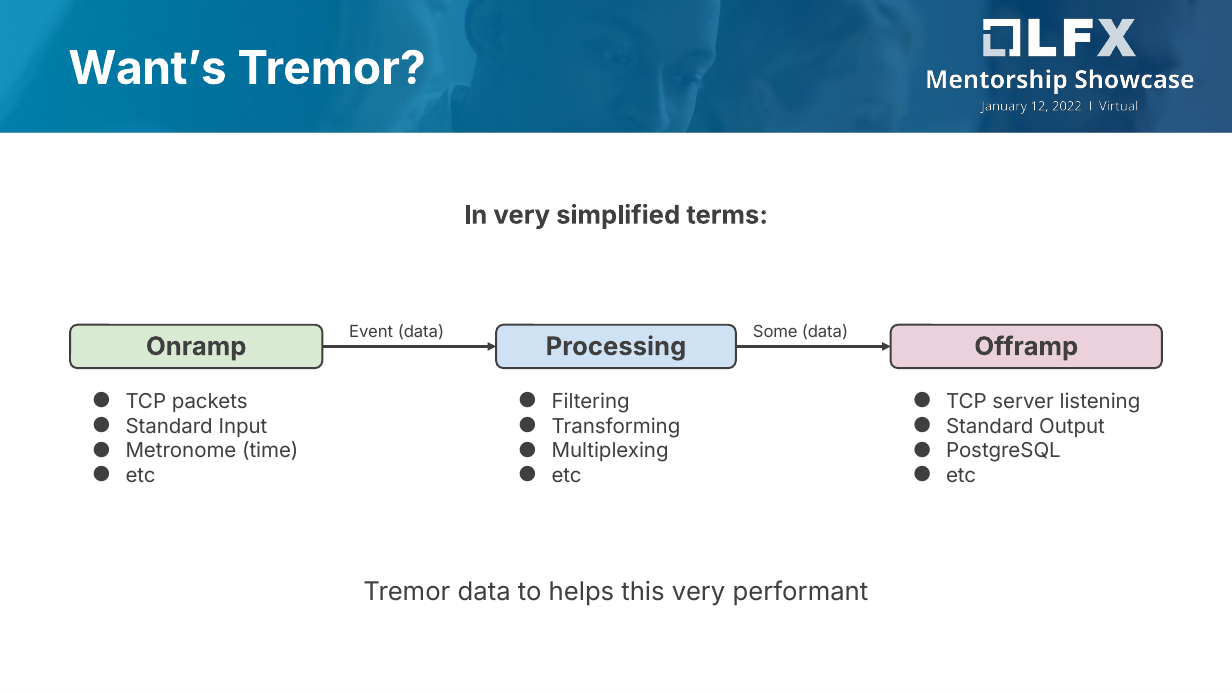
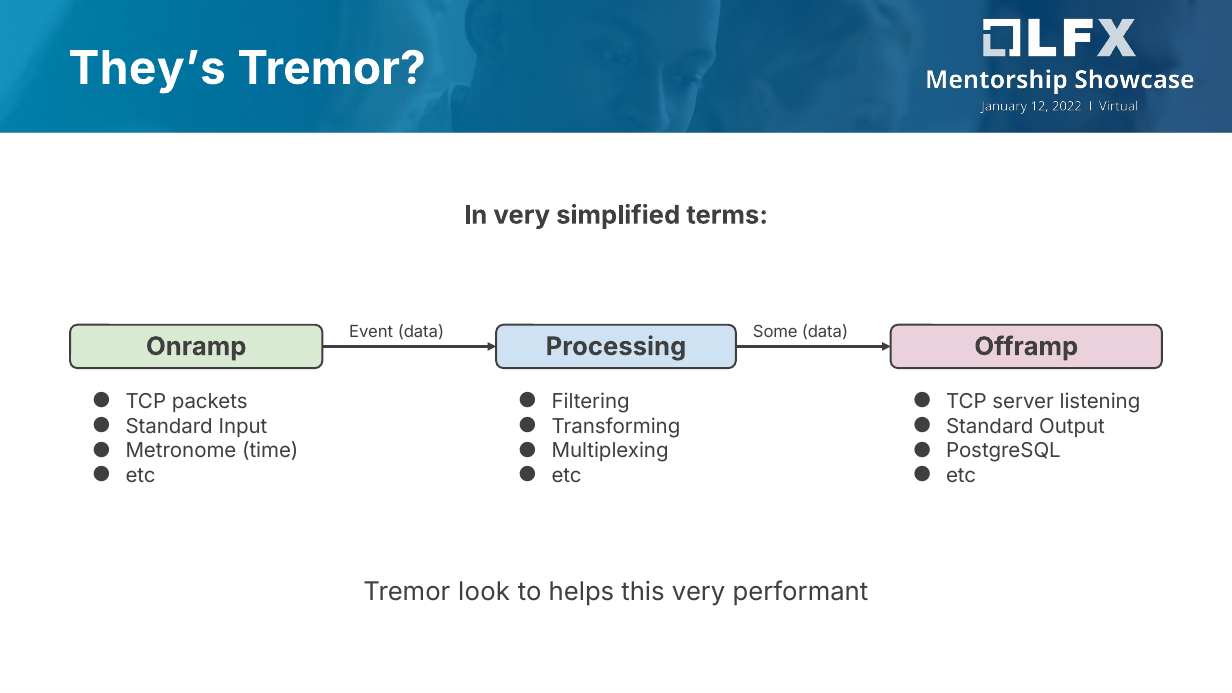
Want’s: Want’s -> They’s (147, 69)
Tremor data: data -> look (484, 592)
